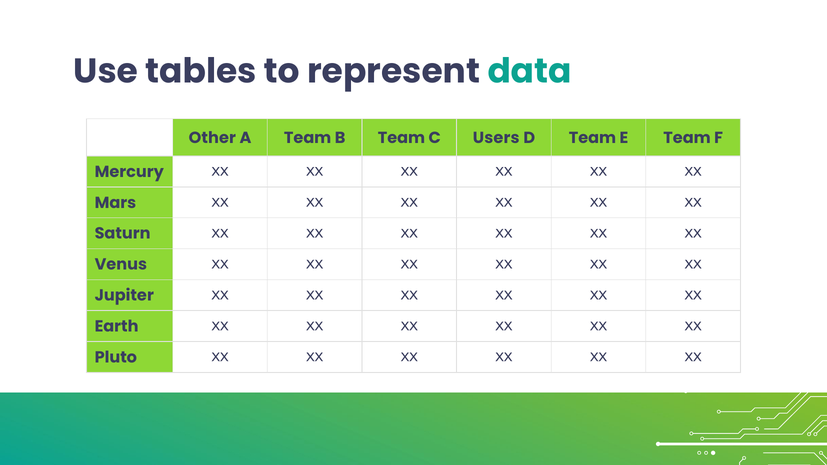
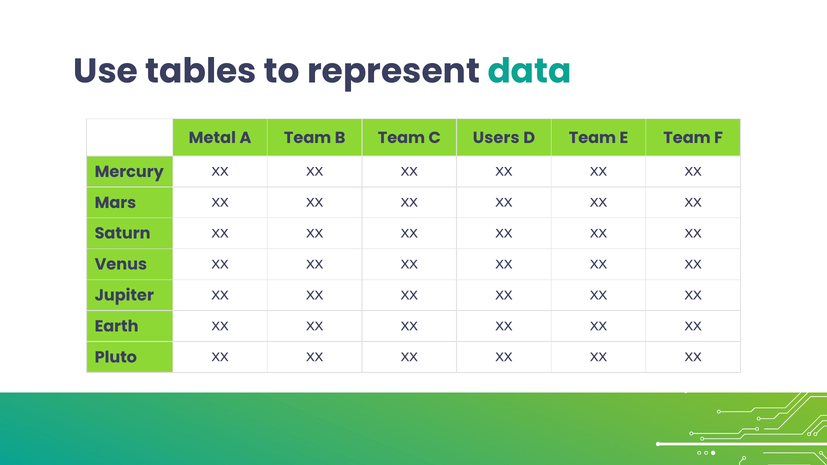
Other: Other -> Metal (212, 138)
